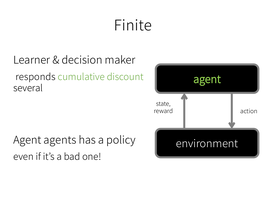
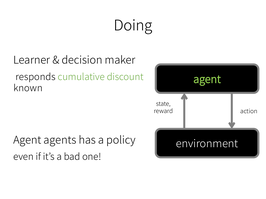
Finite: Finite -> Doing (133, 26)
several: several -> known (28, 88)
